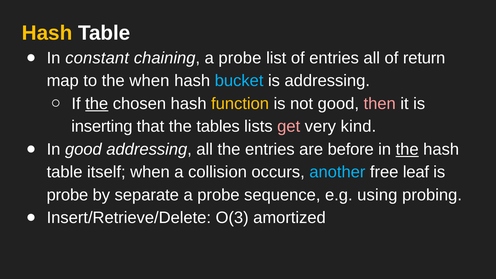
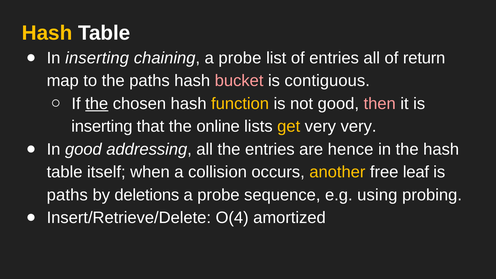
In constant: constant -> inserting (97, 58)
the when: when -> paths (150, 81)
bucket colour: light blue -> pink (239, 81)
is addressing: addressing -> contiguous (327, 81)
tables: tables -> online (218, 126)
get colour: pink -> yellow (289, 126)
very kind: kind -> very (359, 126)
before: before -> hence (351, 149)
the underline: present -> none (407, 149)
another colour: light blue -> yellow (337, 172)
probe: probe -> paths (67, 195)
separate: separate -> deletions (147, 195)
O(3: O(3 -> O(4 (232, 218)
